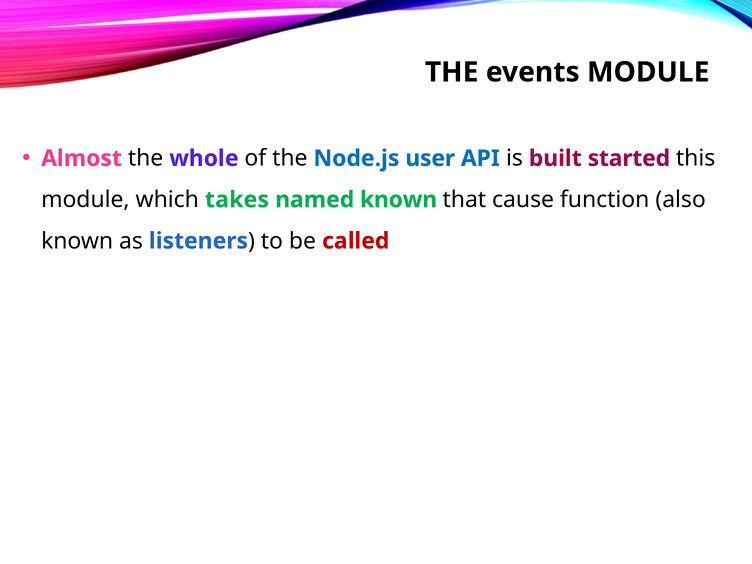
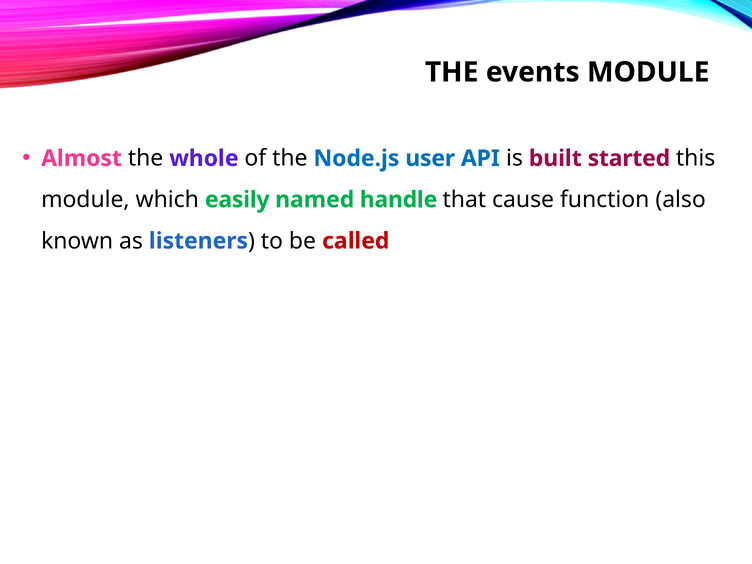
takes: takes -> easily (237, 200)
named known: known -> handle (399, 200)
